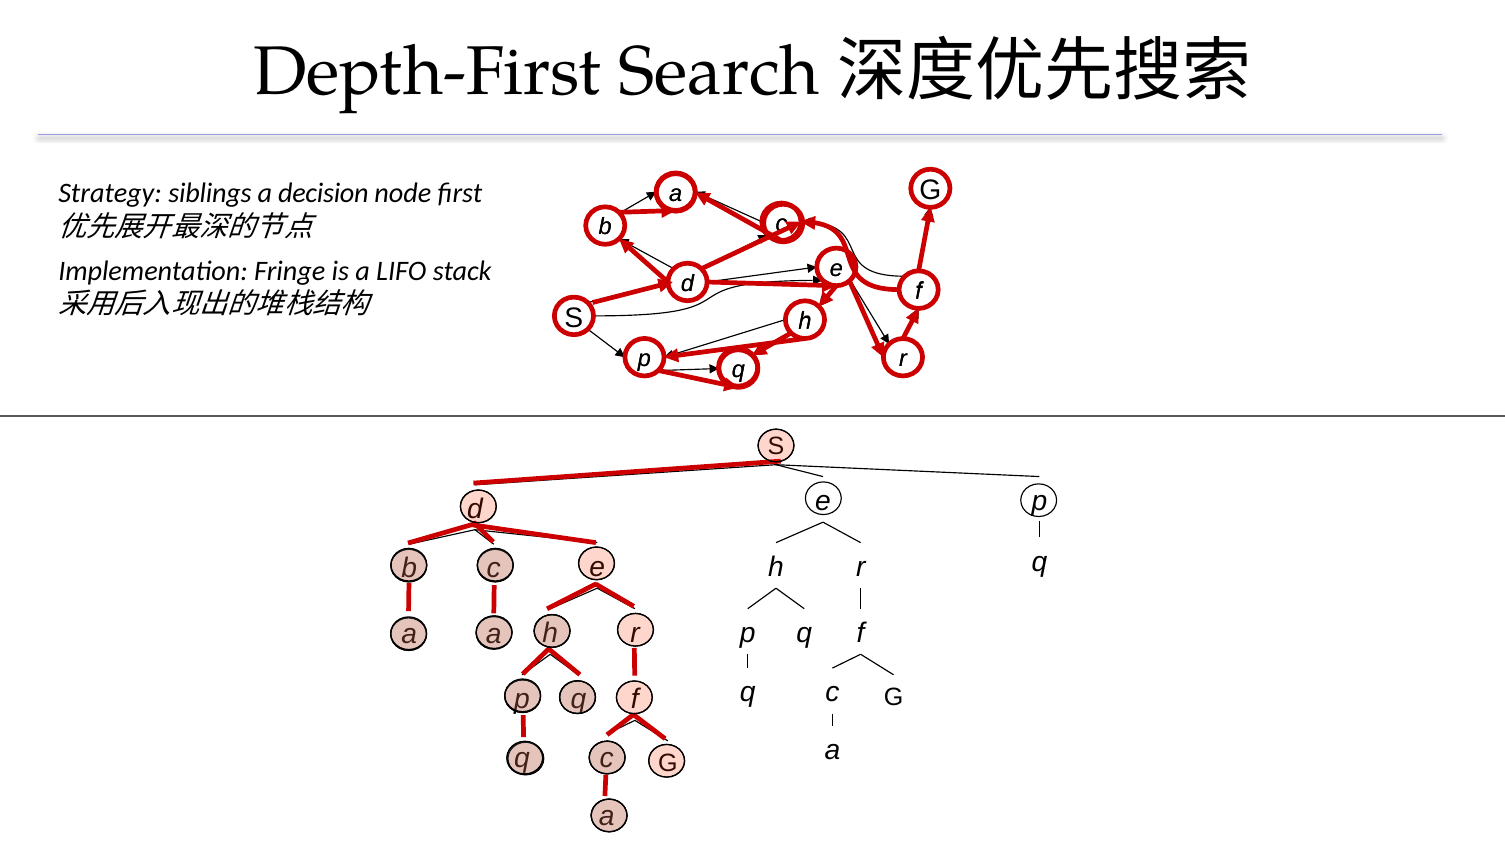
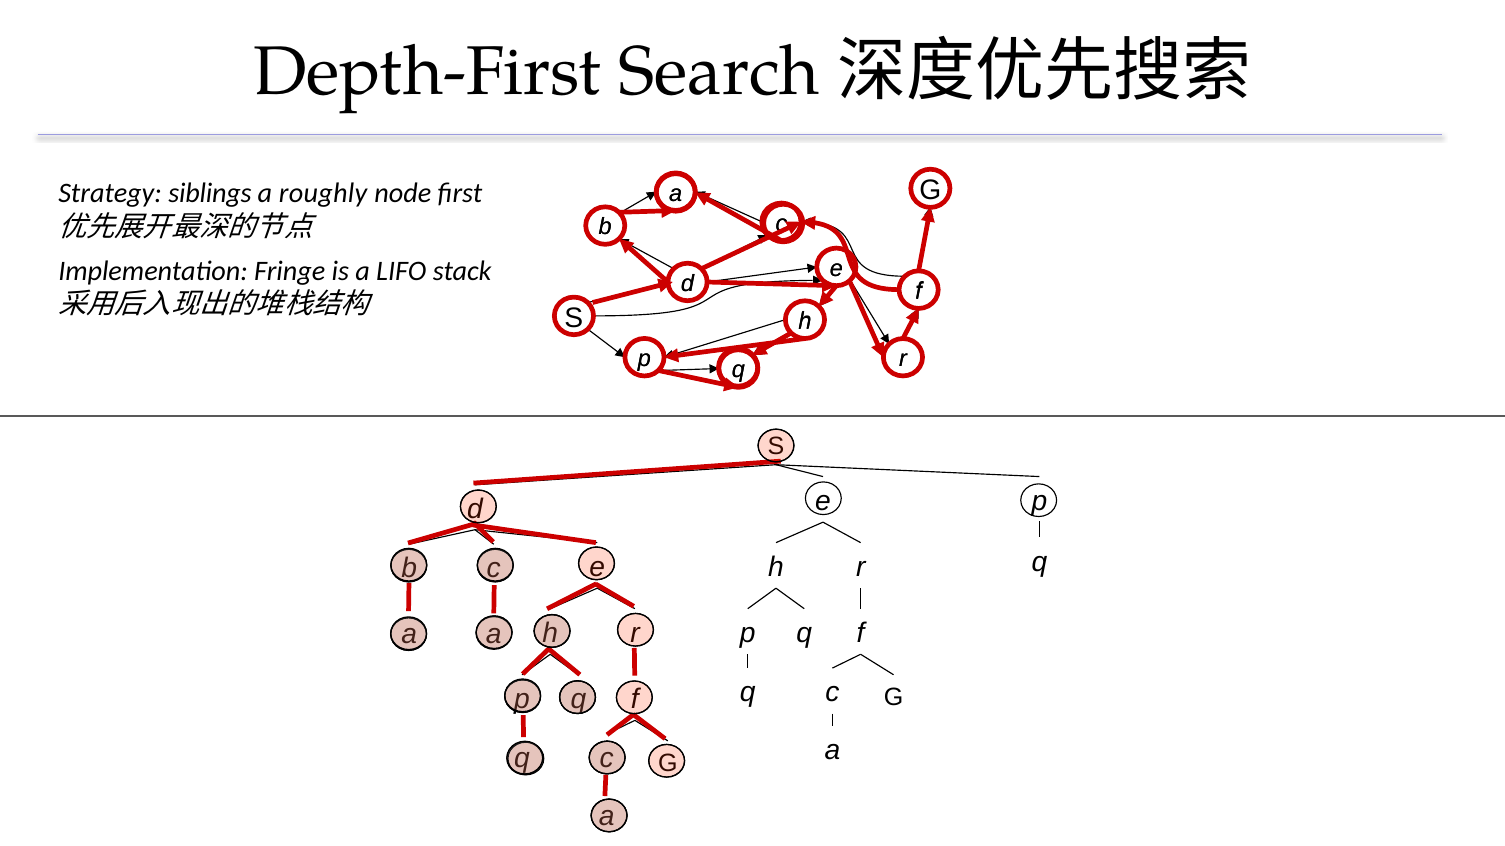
decision: decision -> roughly (323, 194)
